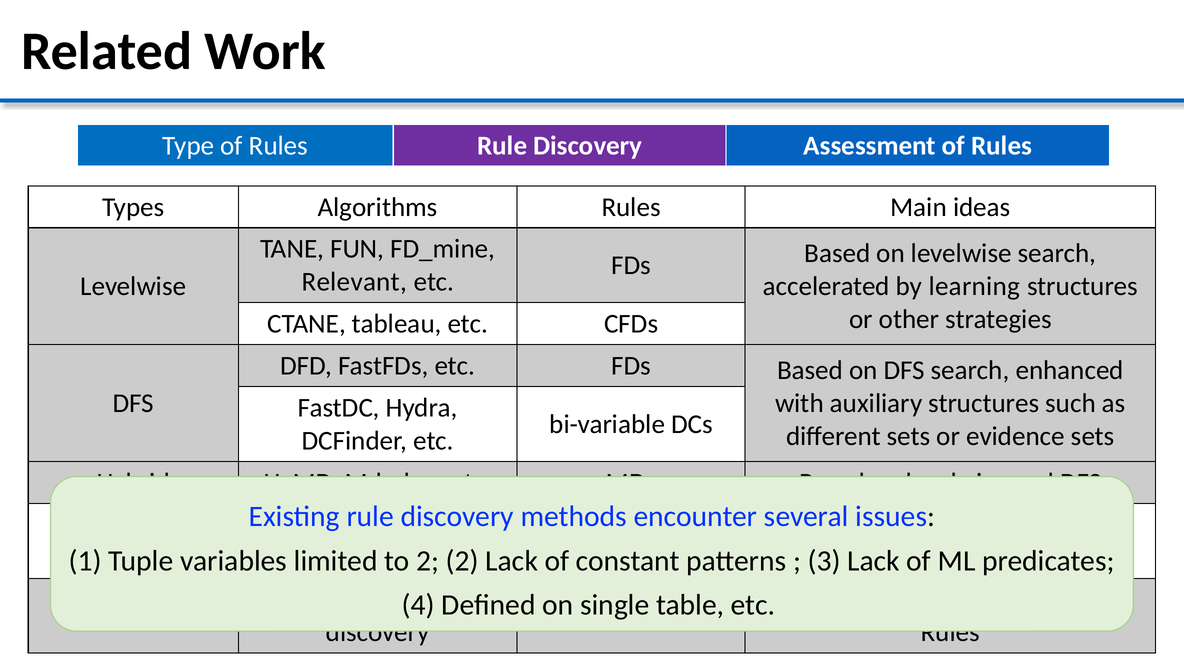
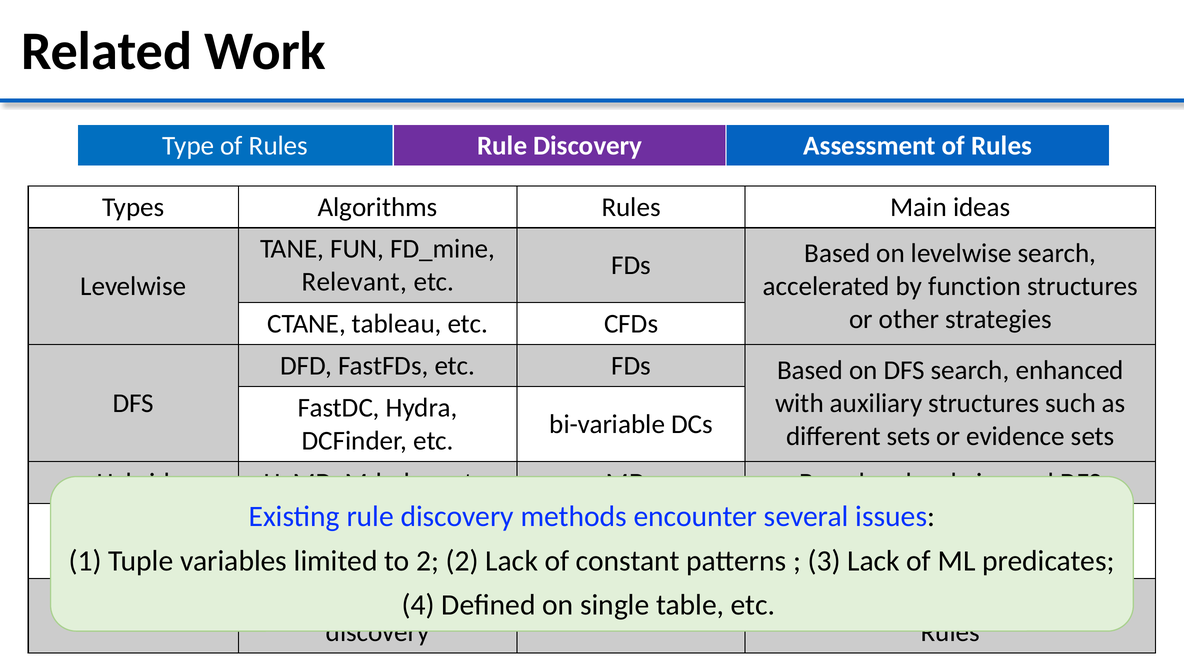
by learning: learning -> function (974, 286)
